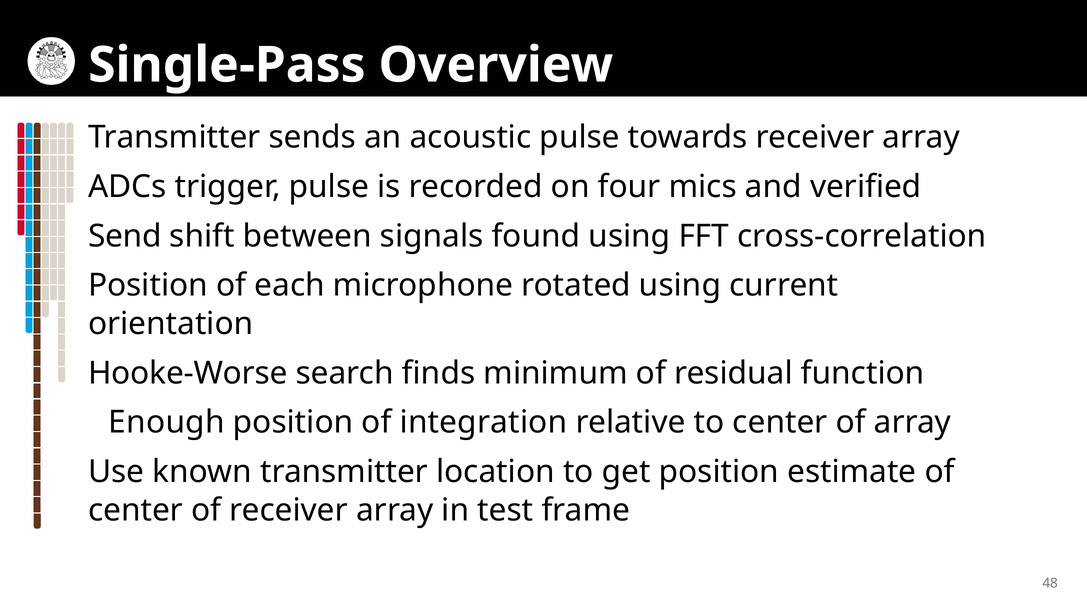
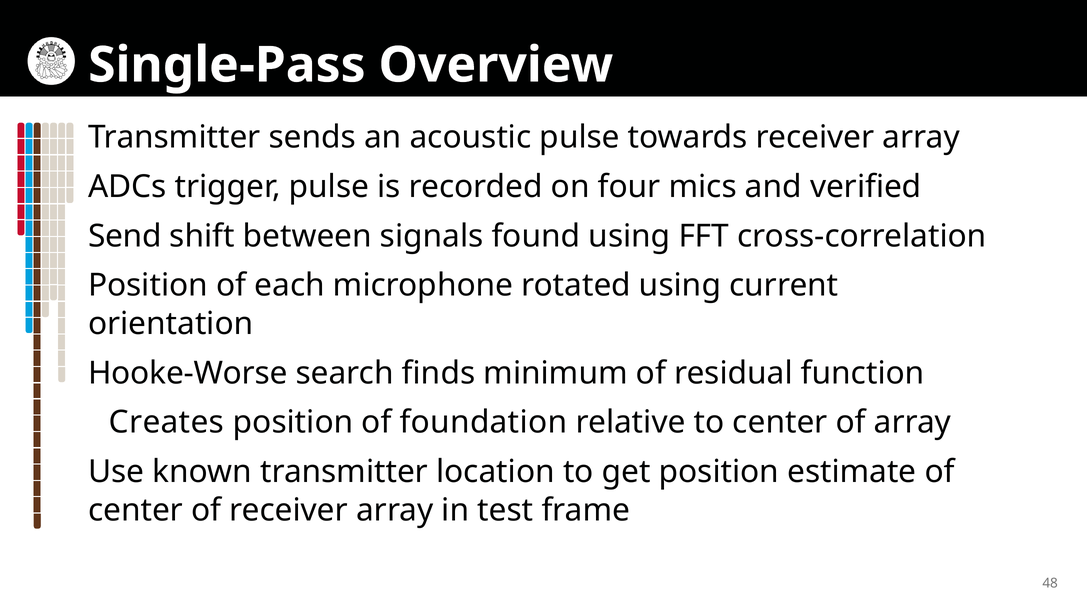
Enough: Enough -> Creates (166, 422)
integration: integration -> foundation (483, 422)
